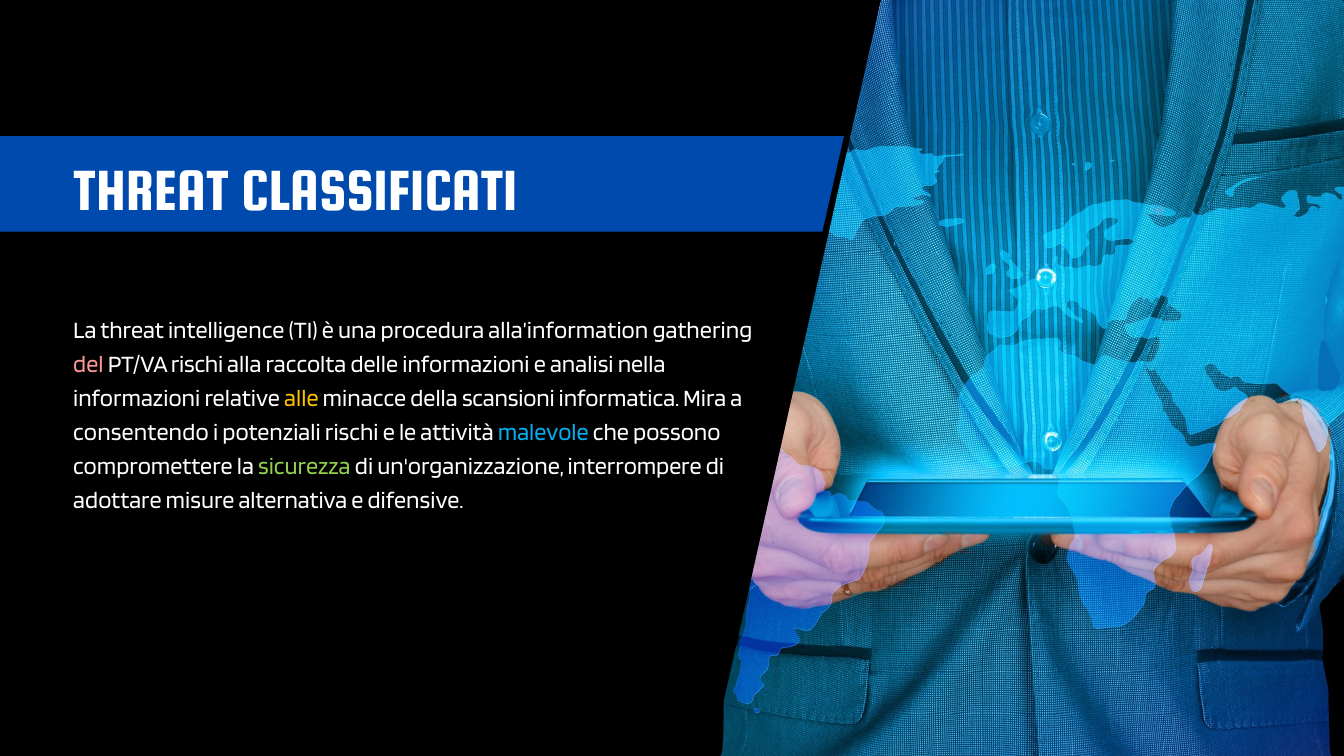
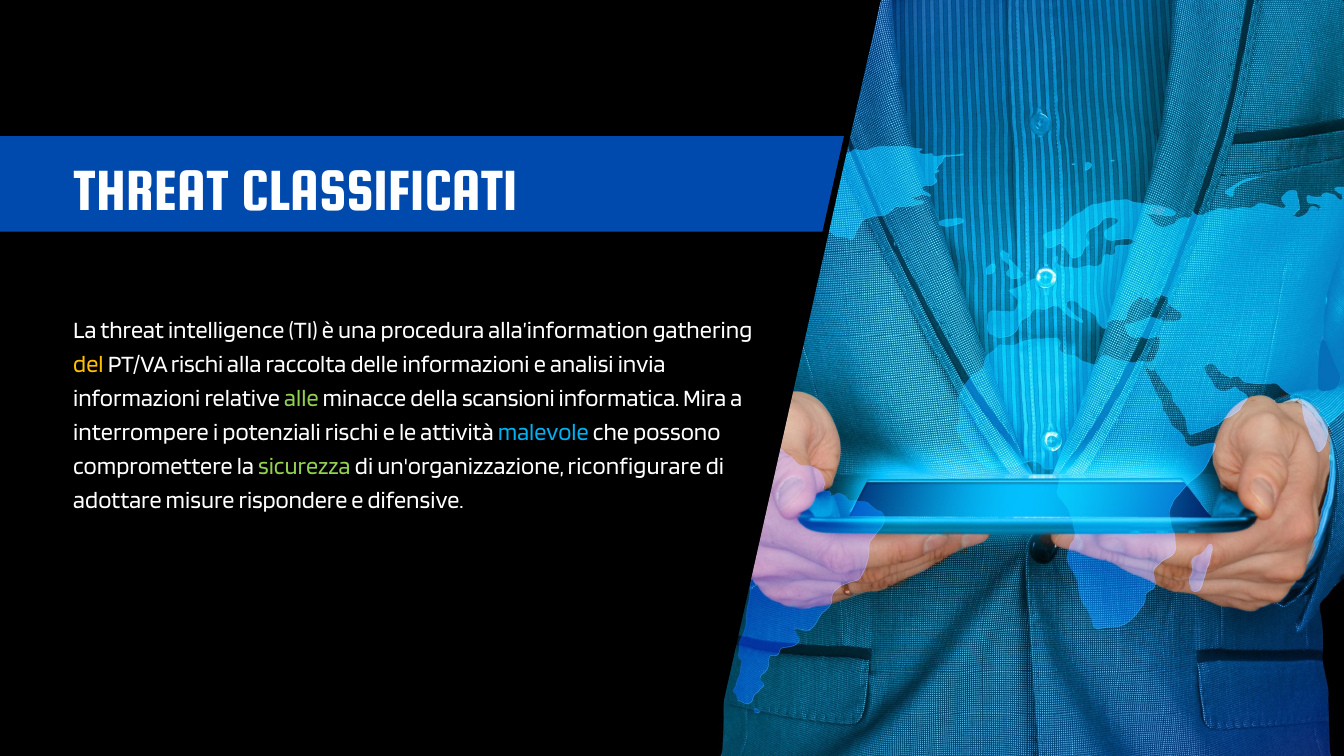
del colour: pink -> yellow (88, 364)
nella: nella -> invia (642, 364)
alle colour: yellow -> light green (301, 398)
consentendo: consentendo -> interrompere (141, 432)
interrompere: interrompere -> riconfigurare (635, 466)
alternativa: alternativa -> rispondere (293, 500)
